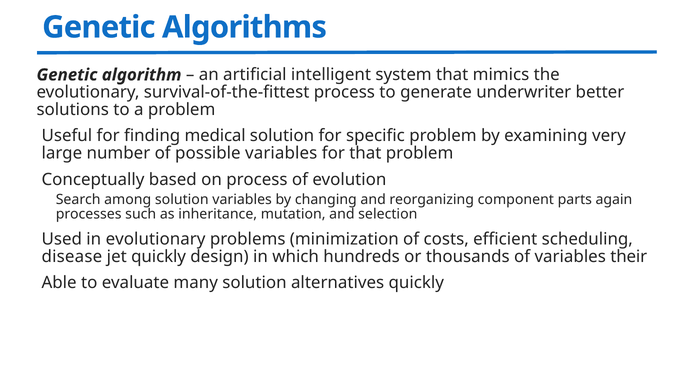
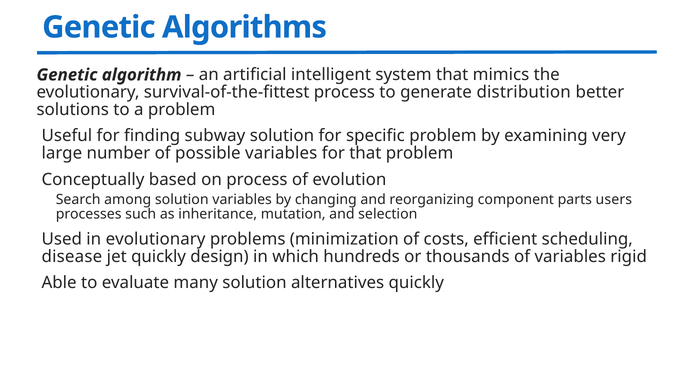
underwriter: underwriter -> distribution (524, 92)
medical: medical -> subway (215, 136)
again: again -> users (614, 200)
their: their -> rigid (629, 256)
